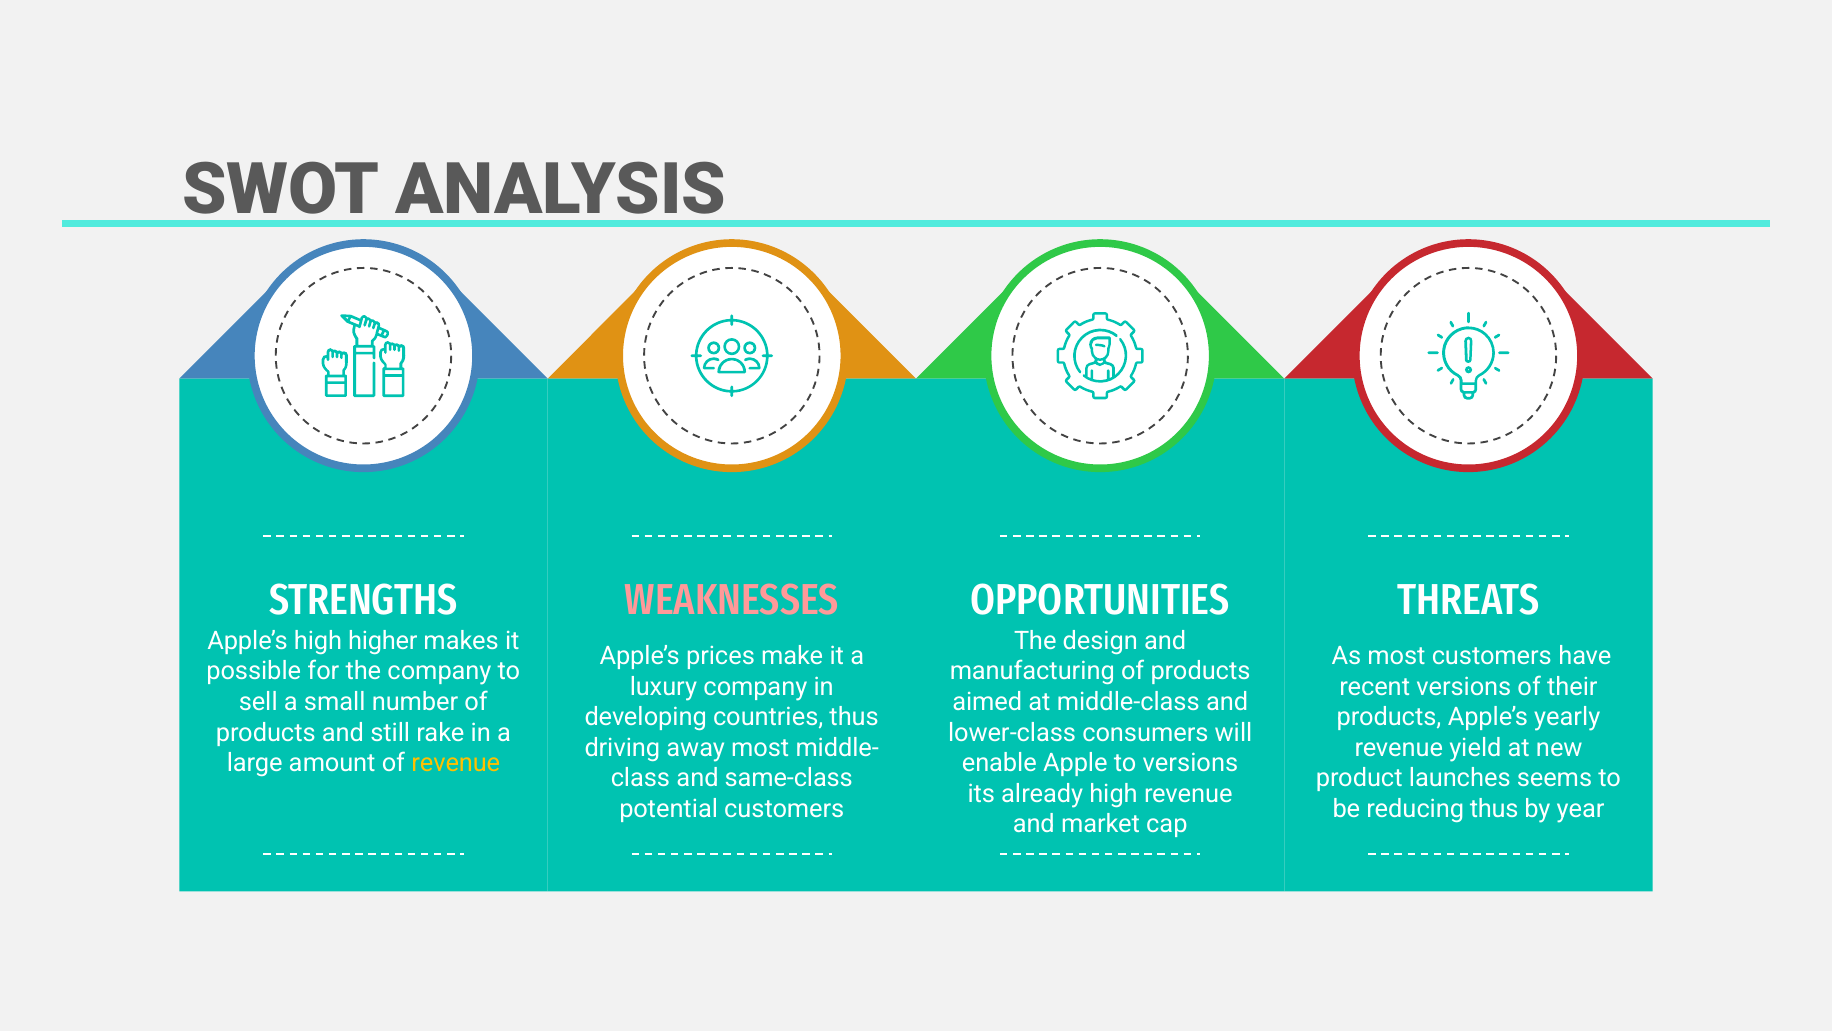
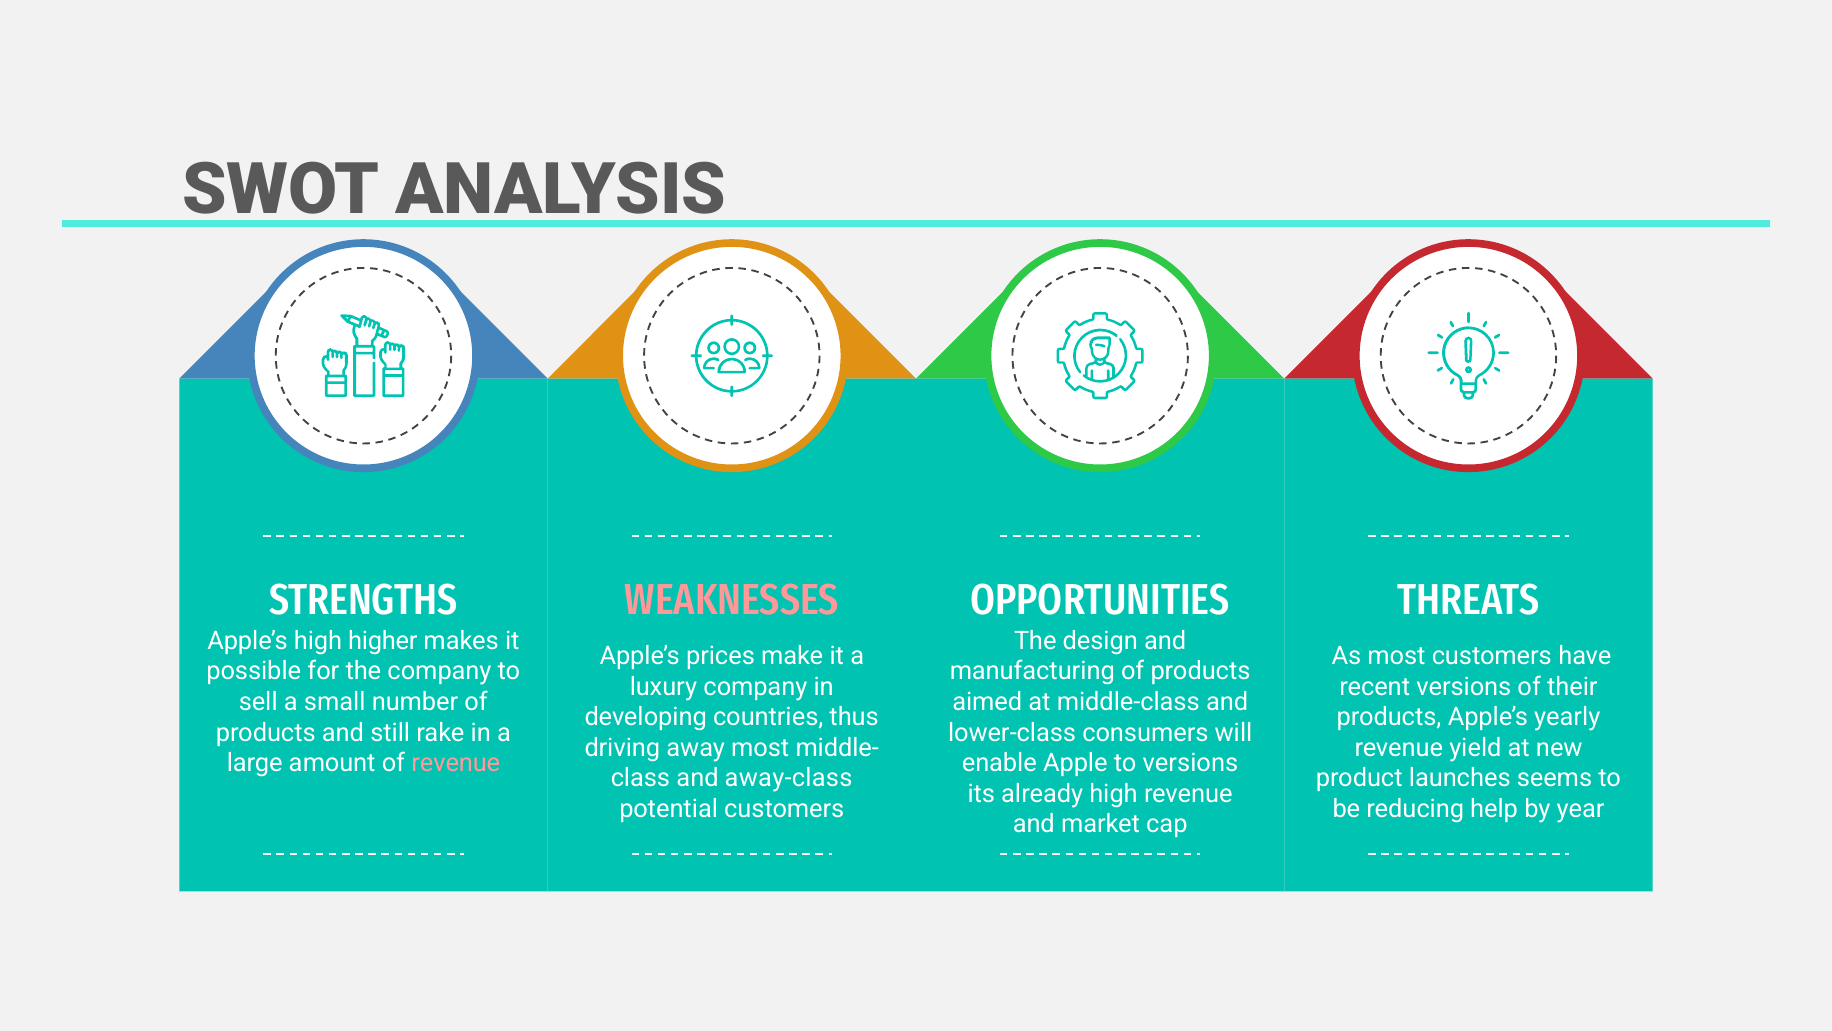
revenue colour: yellow -> pink (456, 763)
same-class: same-class -> away-class (789, 778)
reducing thus: thus -> help (1494, 809)
